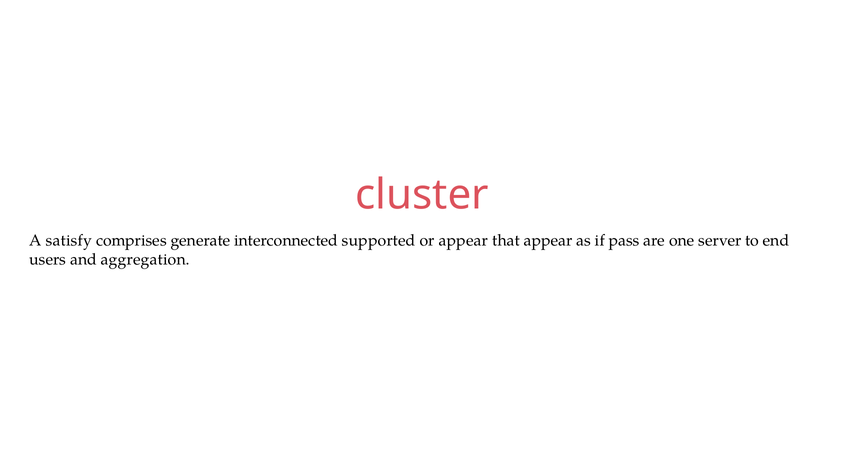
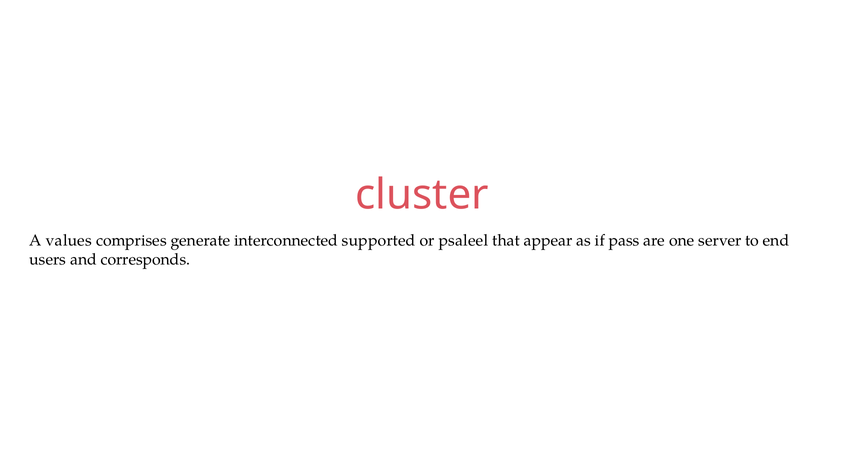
satisfy: satisfy -> values (69, 241)
or appear: appear -> psaleel (463, 241)
aggregation: aggregation -> corresponds (145, 260)
